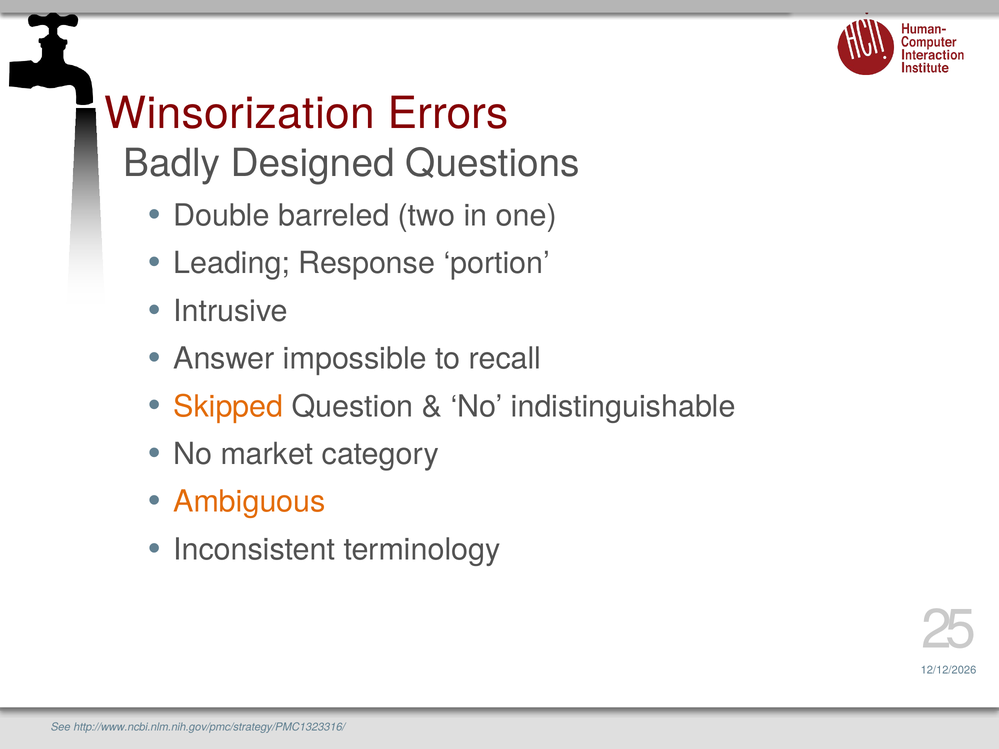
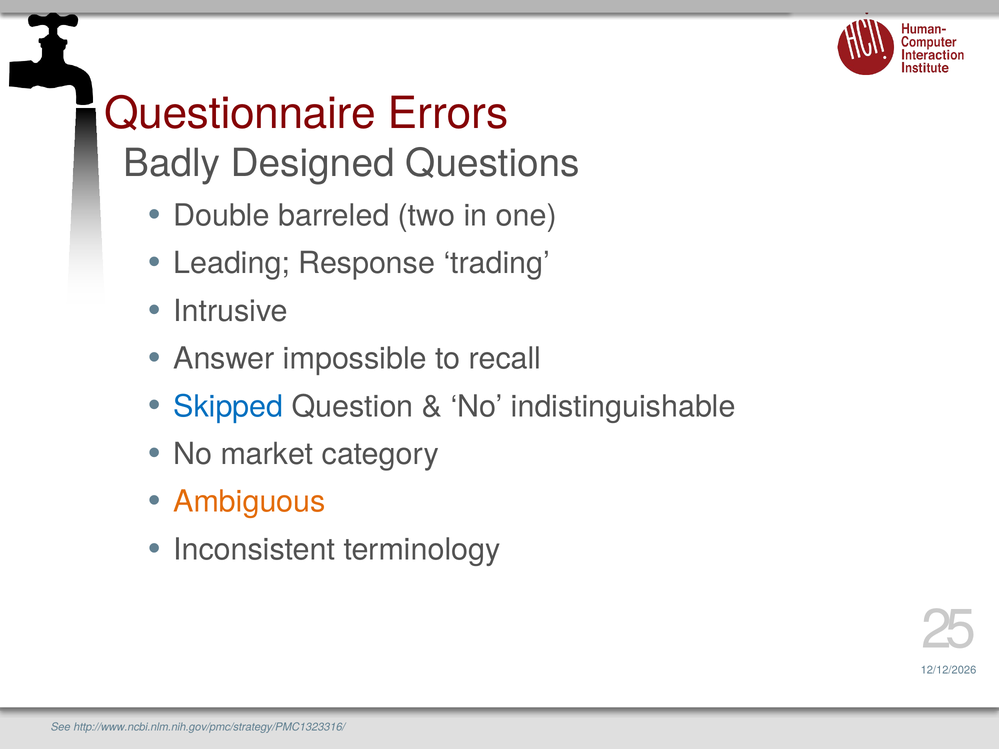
Winsorization: Winsorization -> Questionnaire (240, 113)
portion: portion -> trading (497, 263)
Skipped colour: orange -> blue (228, 407)
